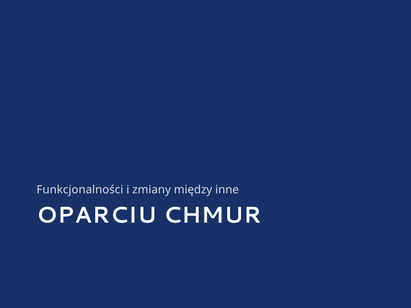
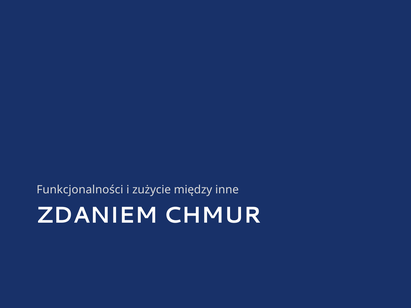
zmiany: zmiany -> zużycie (152, 190)
OPARCIU: OPARCIU -> ZDANIEM (97, 215)
